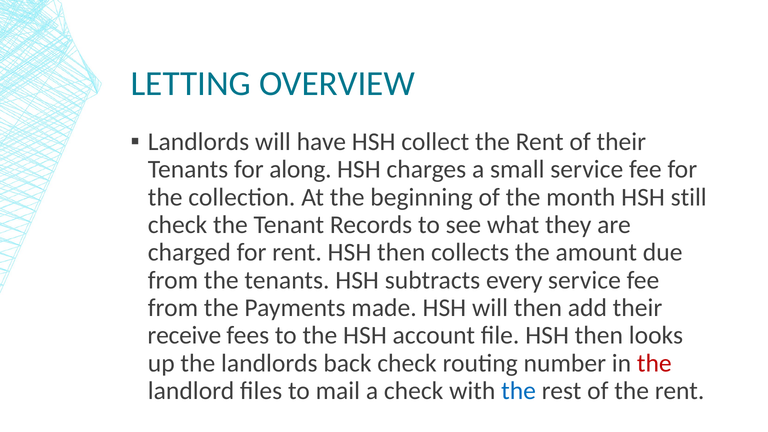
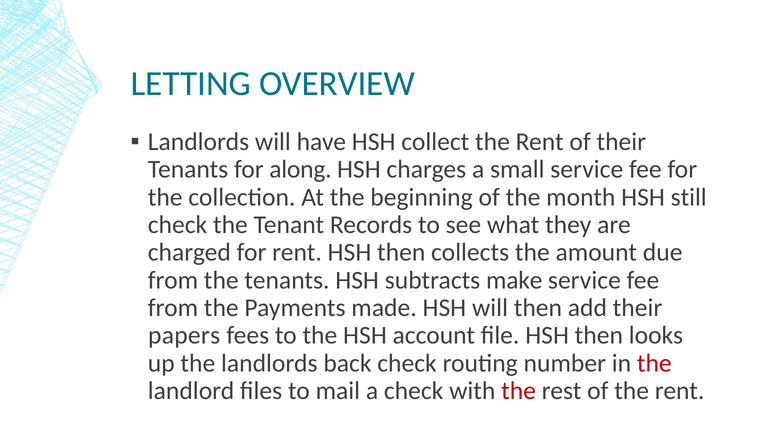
every: every -> make (514, 280)
receive: receive -> papers (184, 335)
the colour: blue -> red (519, 391)
